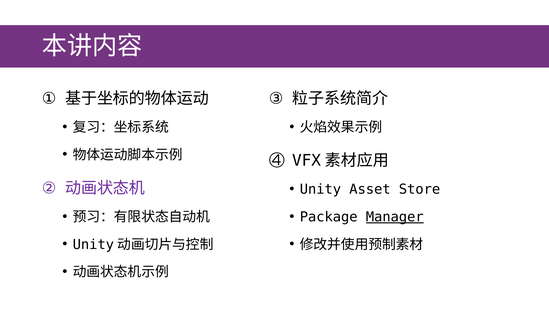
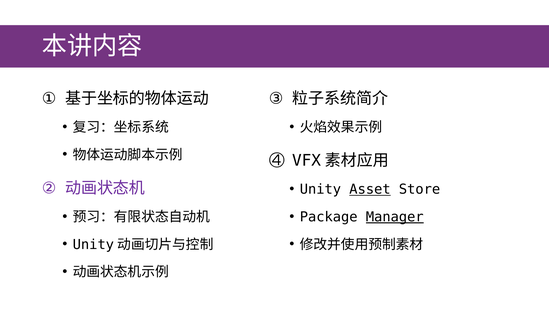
Asset underline: none -> present (370, 189)
